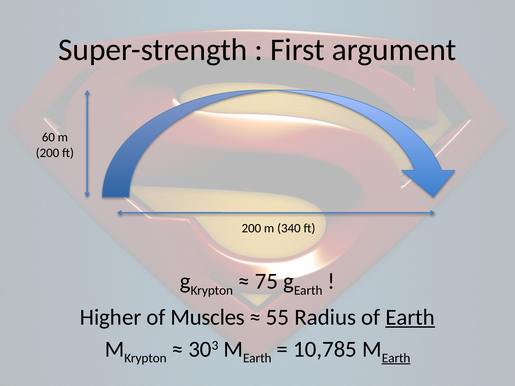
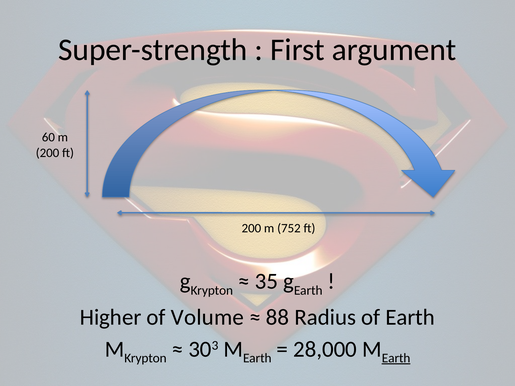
340: 340 -> 752 (289, 228)
75: 75 -> 35 (266, 282)
Muscles: Muscles -> Volume (207, 317)
55: 55 -> 88 (278, 317)
Earth underline: present -> none (410, 317)
10,785: 10,785 -> 28,000 (325, 349)
